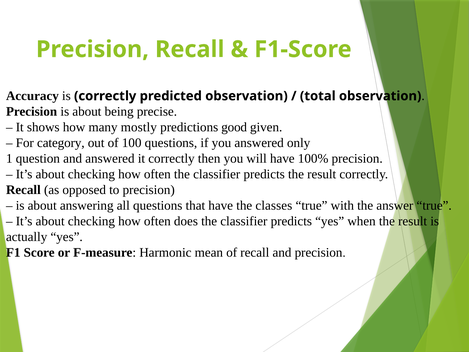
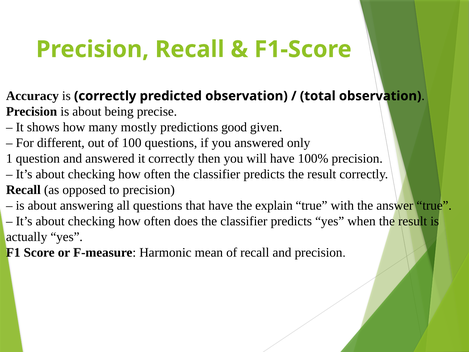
category: category -> different (61, 143)
classes: classes -> explain (274, 205)
